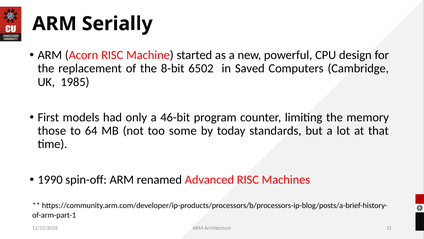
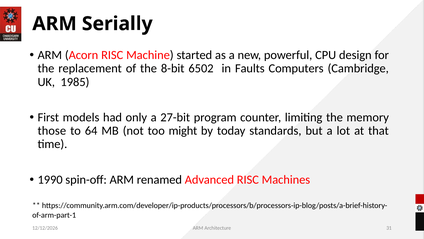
Saved: Saved -> Faults (250, 68)
46-bit: 46-bit -> 27-bit (175, 117)
some: some -> might (183, 131)
